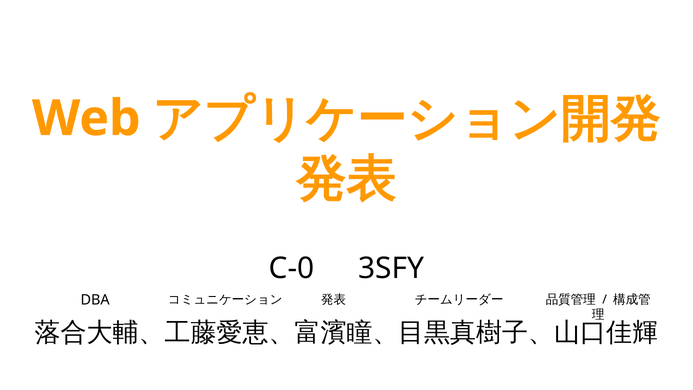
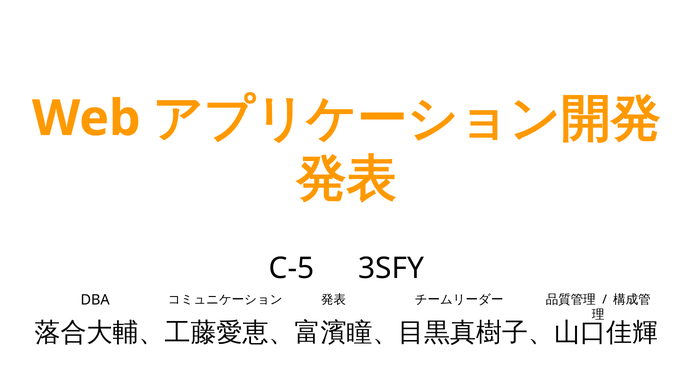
C-0: C-0 -> C-5 (292, 268)
